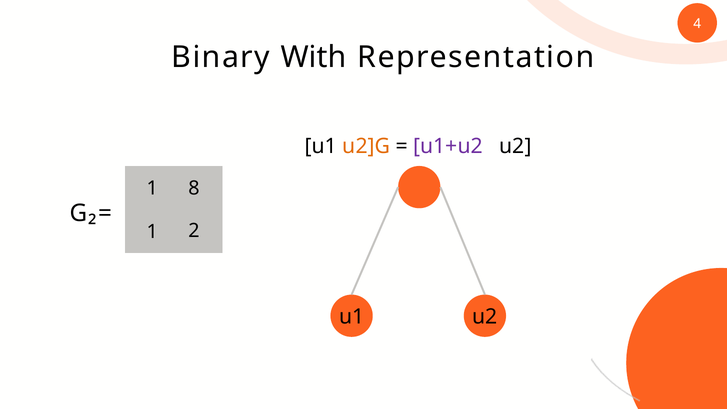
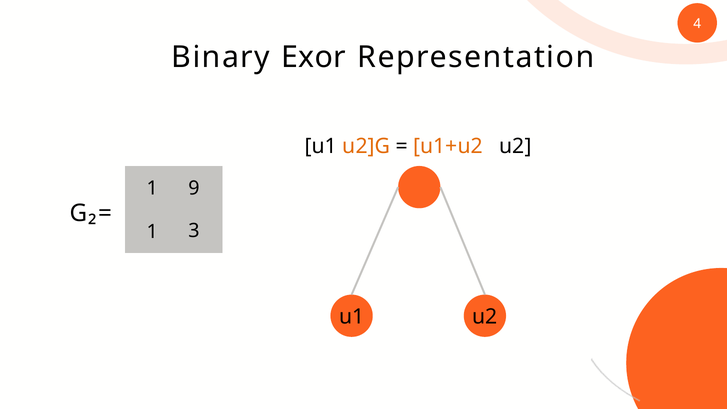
With: With -> Exor (314, 57)
u1+u2 colour: purple -> orange (448, 146)
8: 8 -> 9 (194, 188)
2: 2 -> 3 (194, 231)
